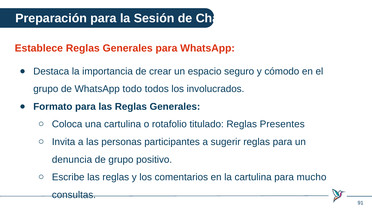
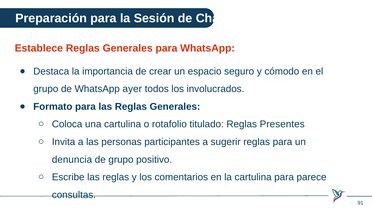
todo: todo -> ayer (132, 89)
mucho: mucho -> parece (312, 177)
